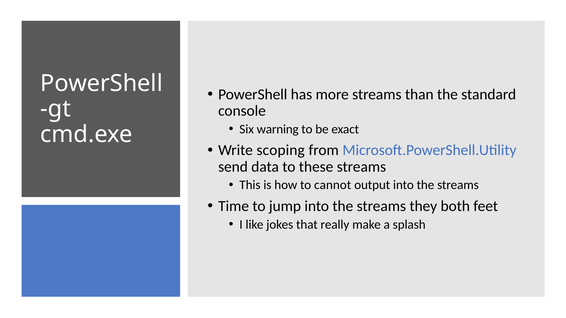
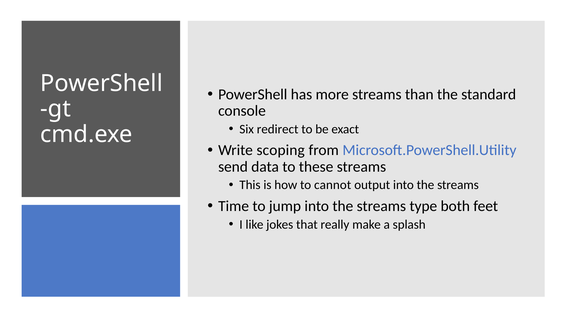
warning: warning -> redirect (278, 129)
they: they -> type (423, 206)
